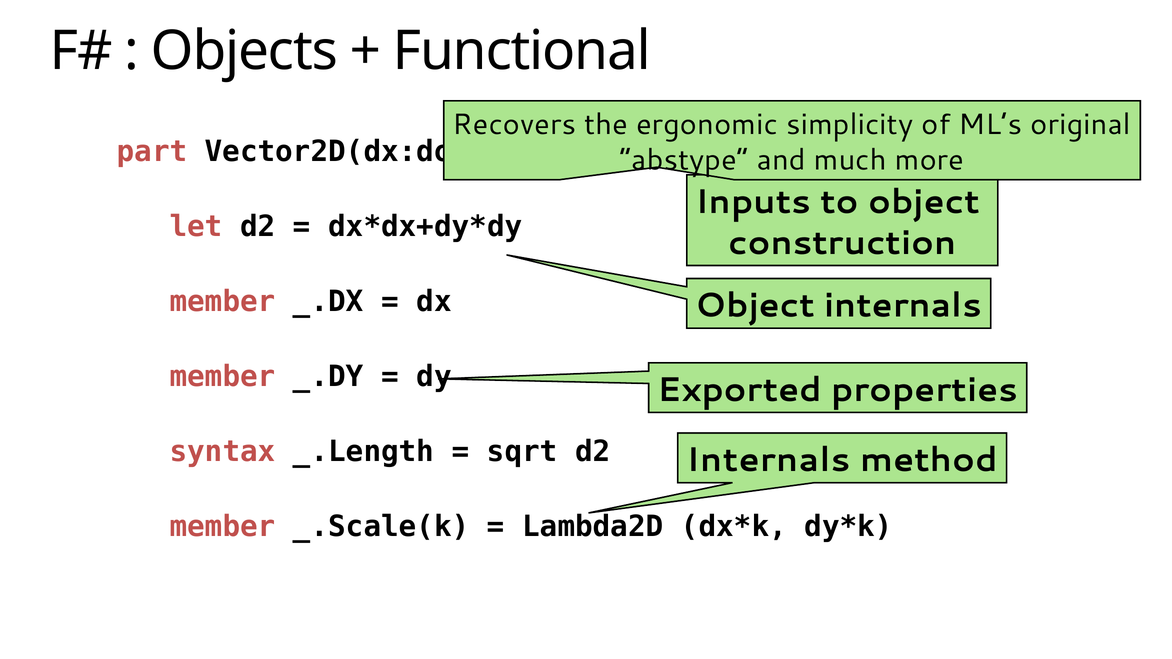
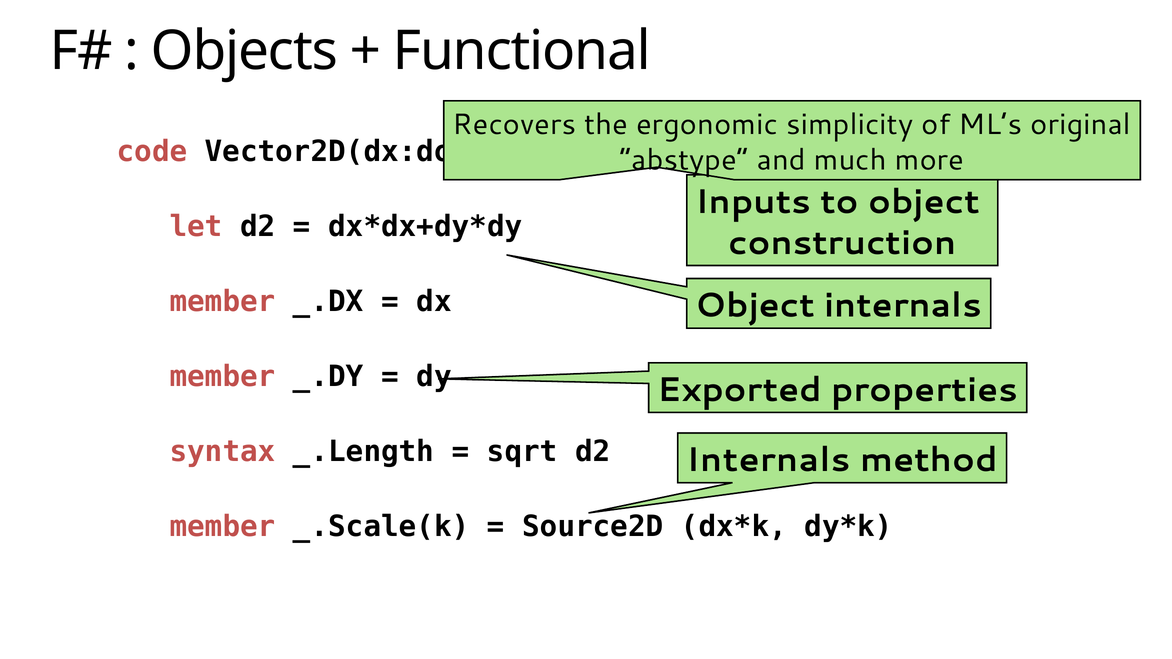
part: part -> code (152, 152)
Lambda2D: Lambda2D -> Source2D (593, 527)
